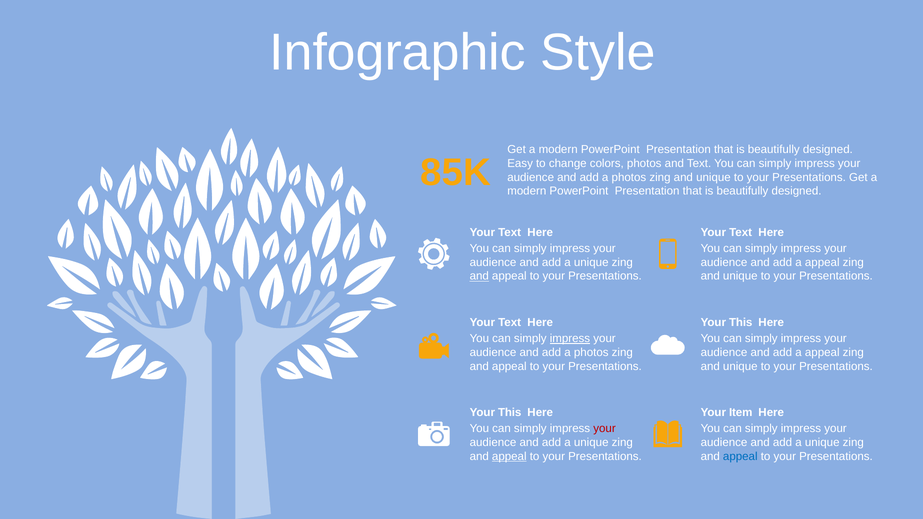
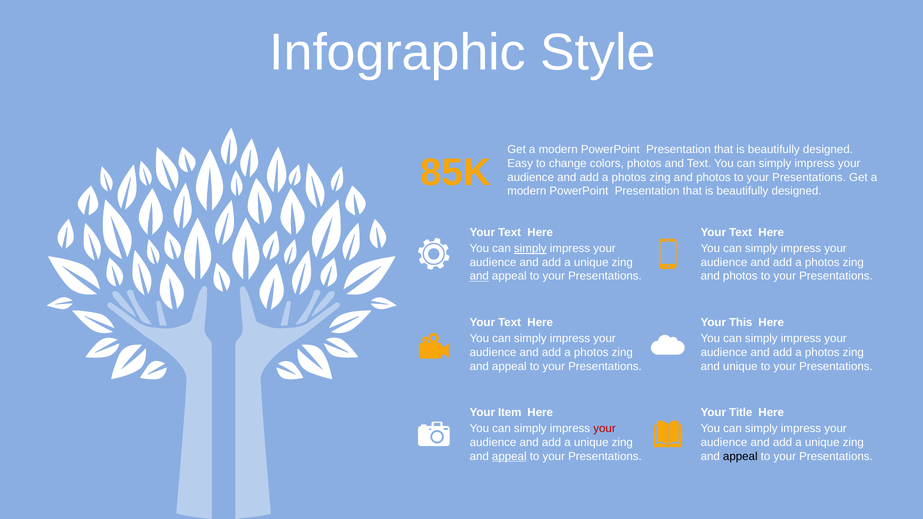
unique: unique -> photos (713, 177)
simply underline: none -> present (530, 249)
appeal: appeal -> photos (822, 262)
unique: unique -> photos (740, 276)
impress underline: present -> none (570, 339)
appeal: appeal -> photos (822, 352)
This: This -> Item (510, 413)
Item: Item -> Title (741, 413)
appeal colour: blue -> black (740, 456)
